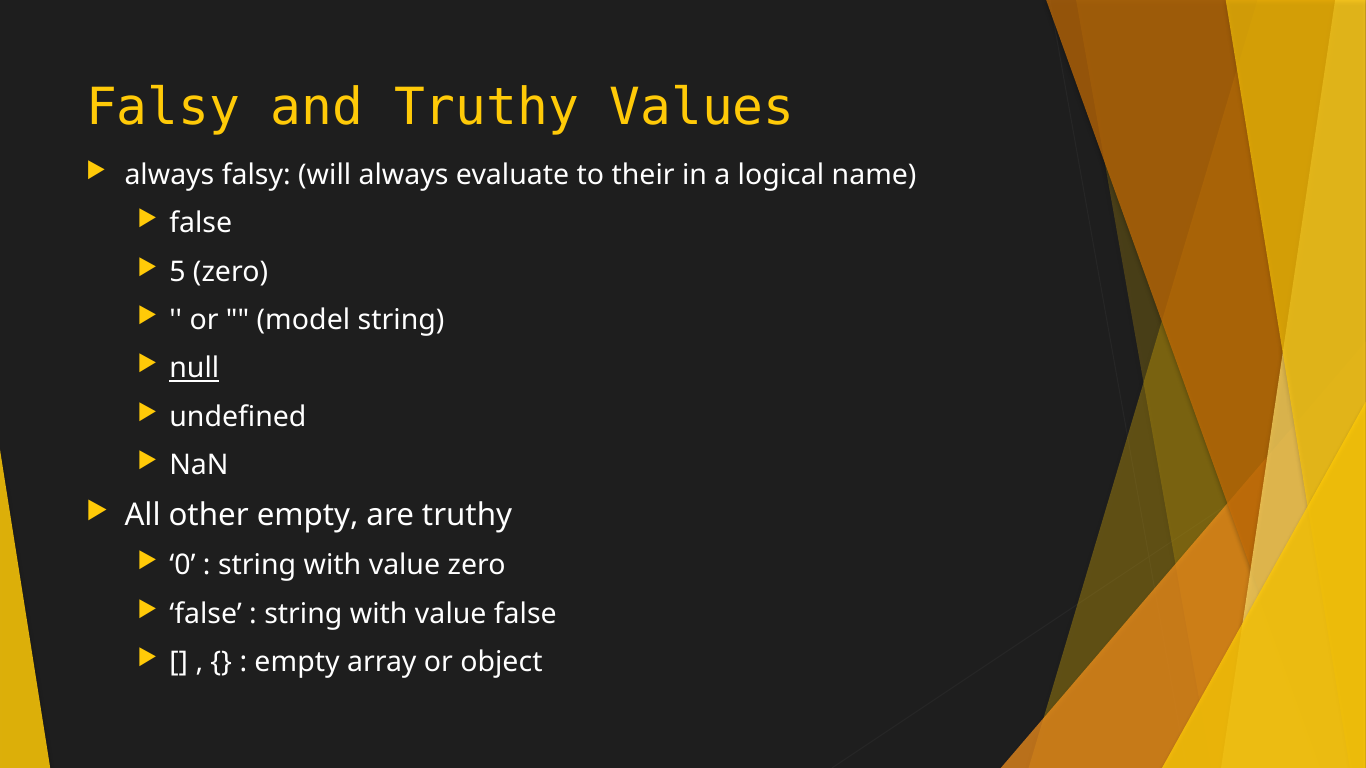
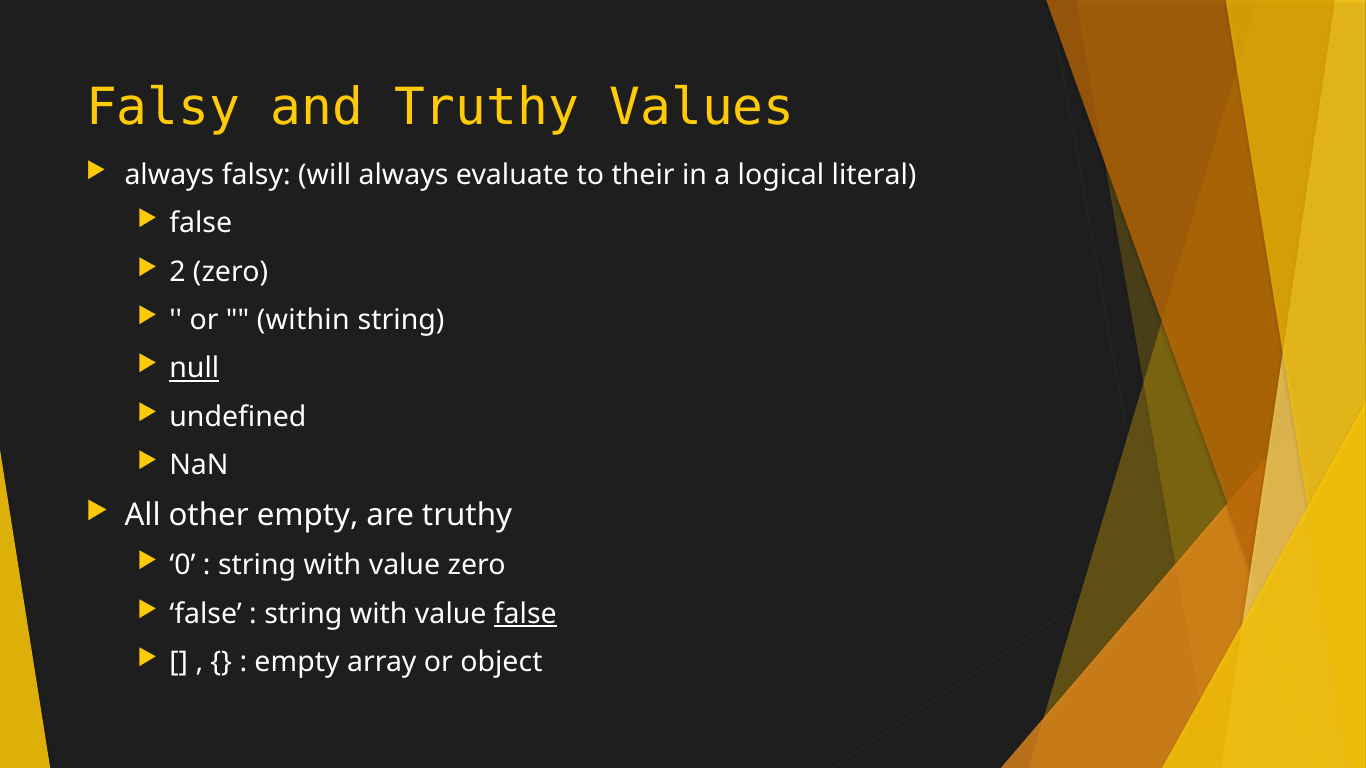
name: name -> literal (874, 175)
5: 5 -> 2 (178, 272)
model: model -> within (303, 320)
false underline: none -> present (525, 614)
